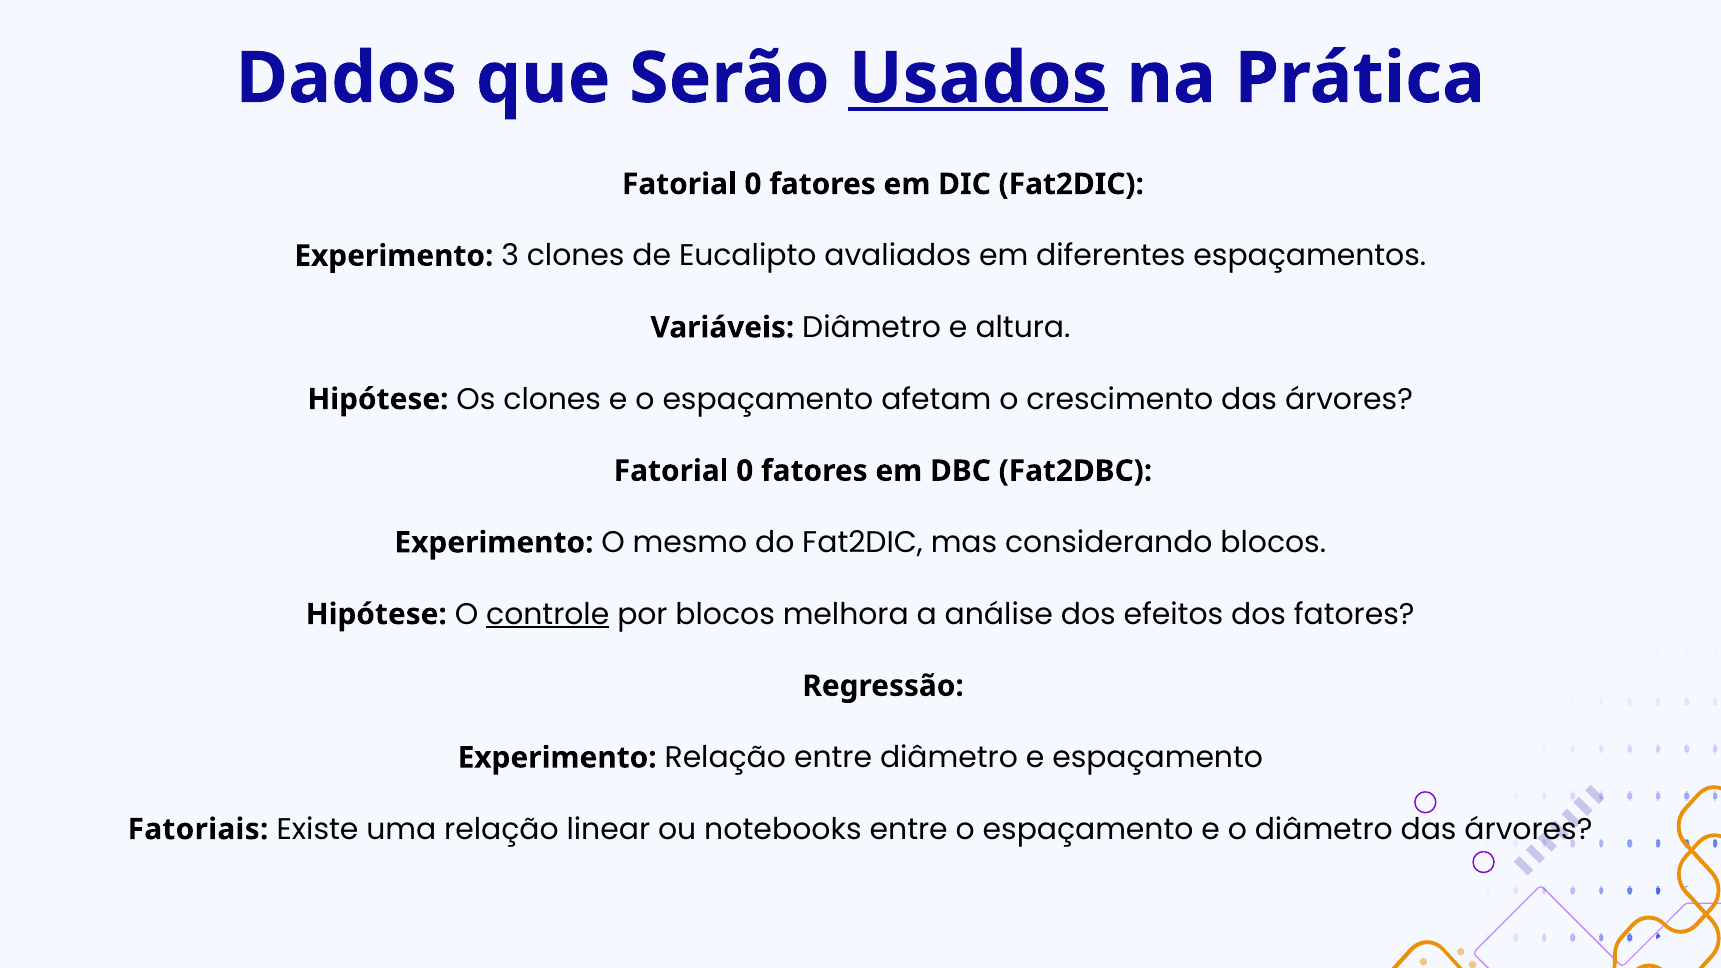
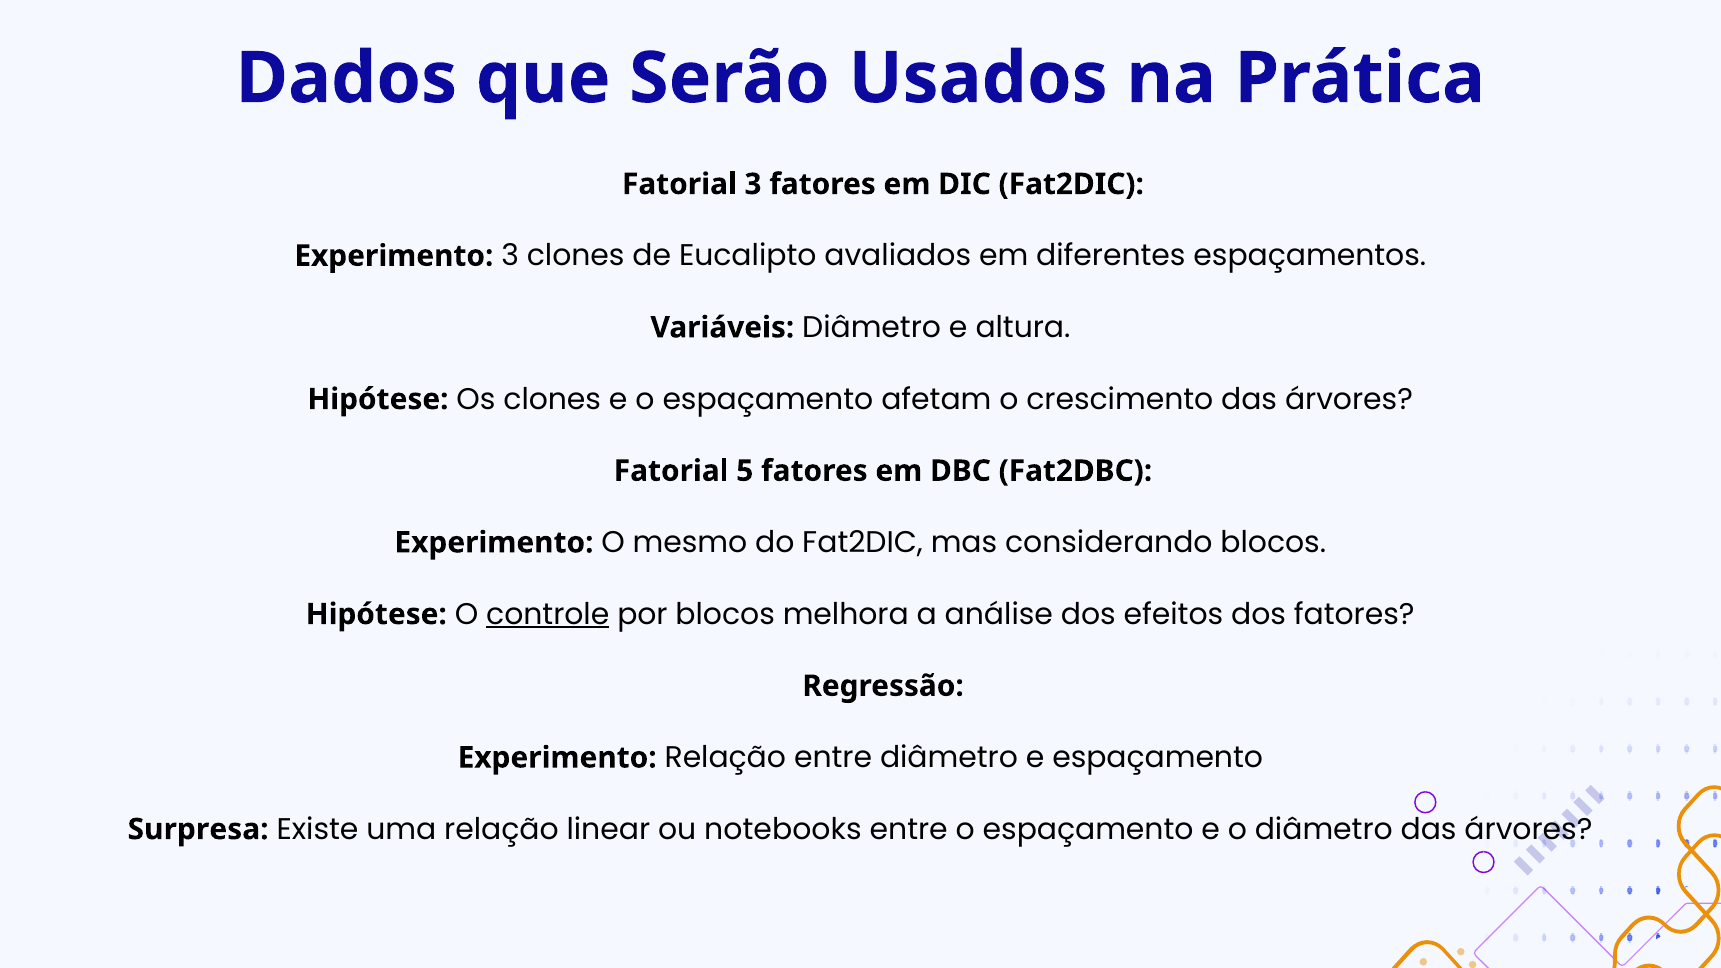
Usados underline: present -> none (978, 79)
3️⃣ Fatorial 0: 0 -> 3 (753, 184)
4️⃣ Fatorial 0: 0 -> 5 (745, 471)
Fatoriais: Fatoriais -> Surpresa (198, 829)
